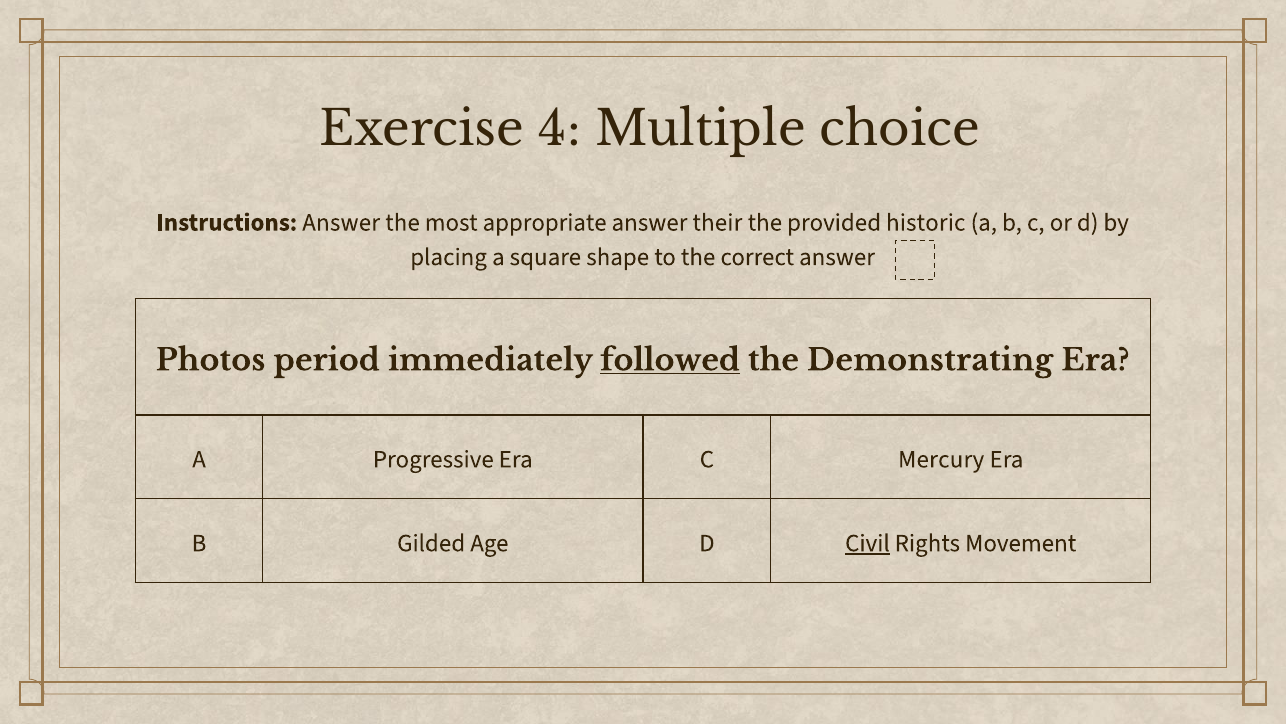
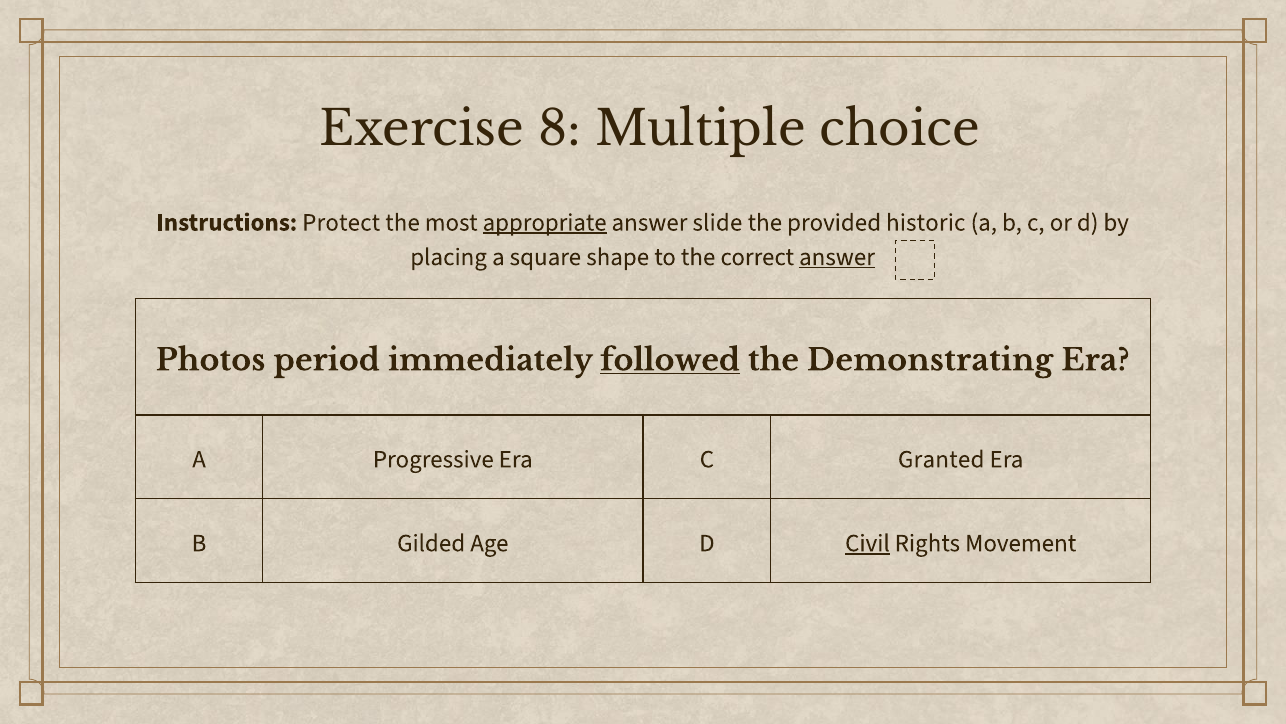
4: 4 -> 8 (560, 129)
Instructions Answer: Answer -> Protect (341, 222)
appropriate underline: none -> present (545, 222)
their: their -> slide (717, 222)
answer underline: none -> present (837, 257)
Mercury: Mercury -> Granted (941, 459)
